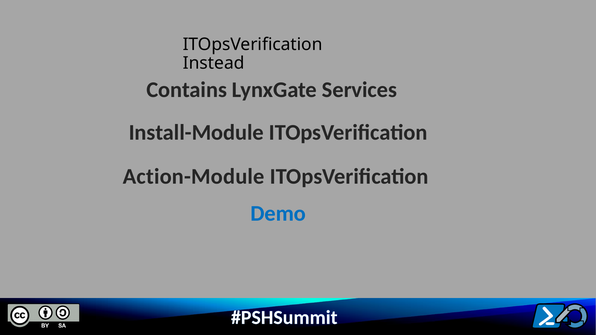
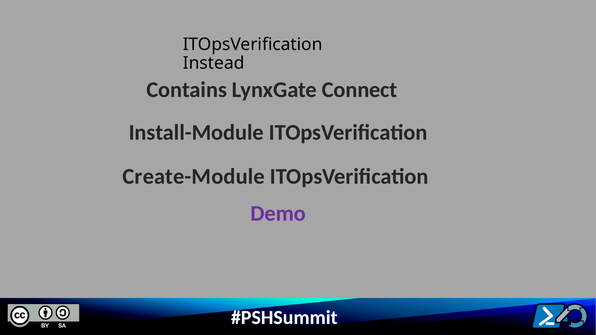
Services: Services -> Connect (360, 90)
Action-Module: Action-Module -> Create-Module (194, 177)
Demo colour: blue -> purple (278, 214)
